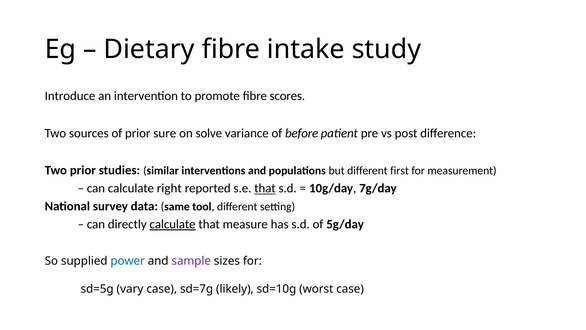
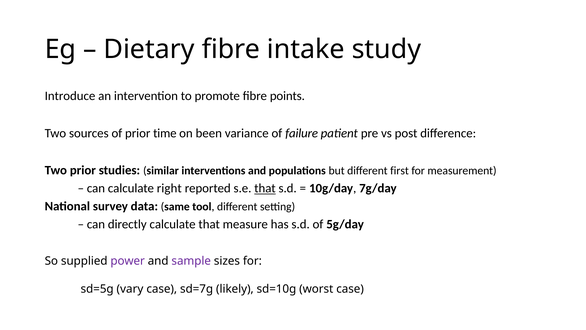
scores: scores -> points (287, 96)
sure: sure -> time (165, 133)
solve: solve -> been (209, 133)
before: before -> failure (302, 133)
calculate underline: present -> none (173, 224)
power colour: blue -> purple (128, 261)
